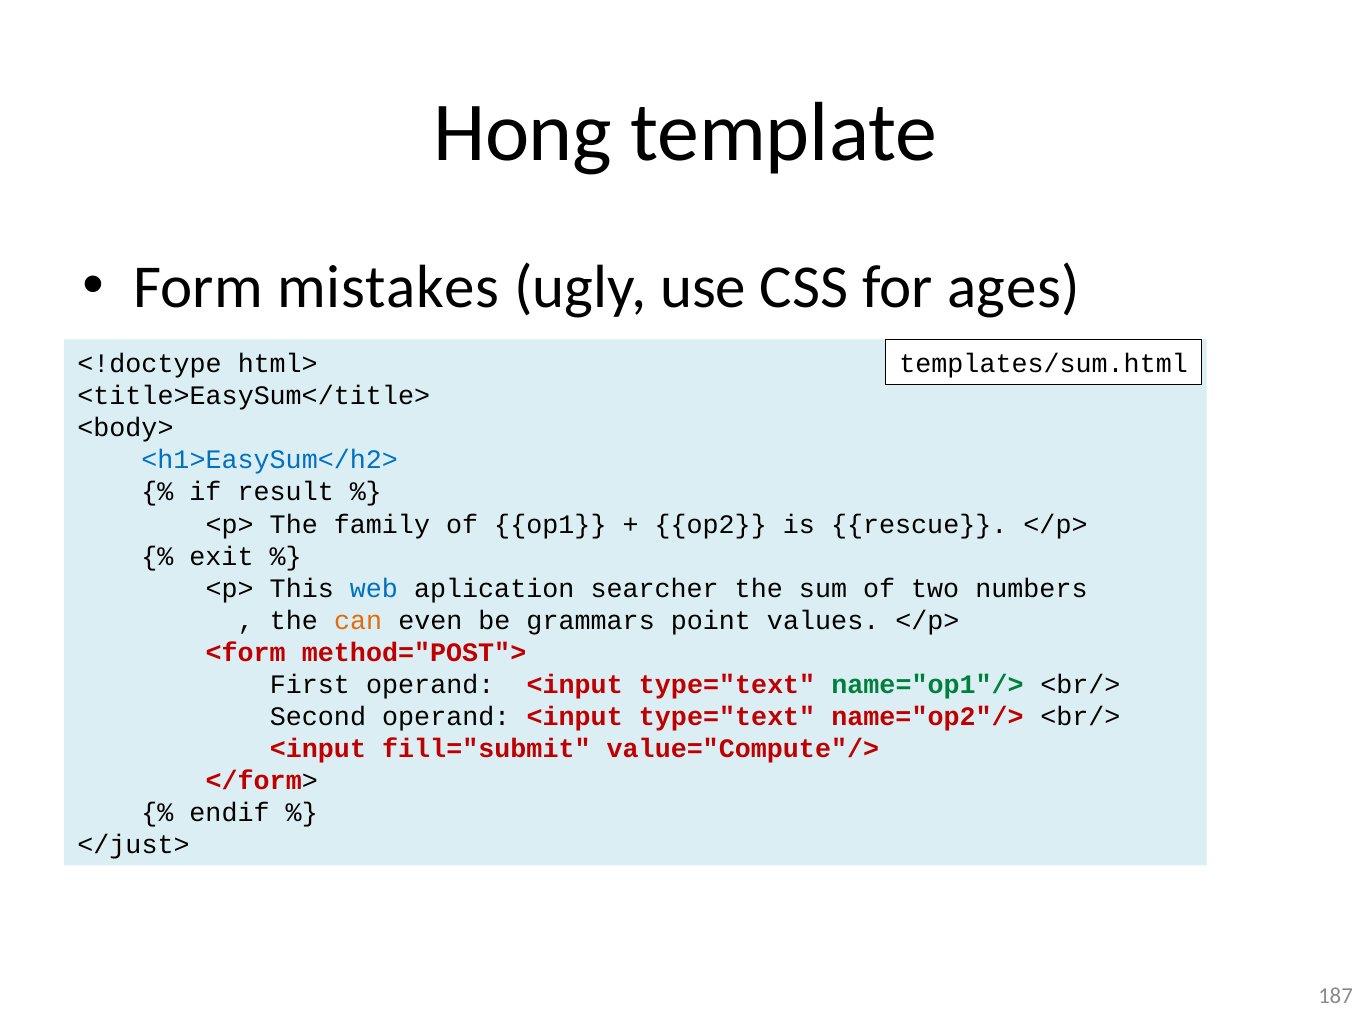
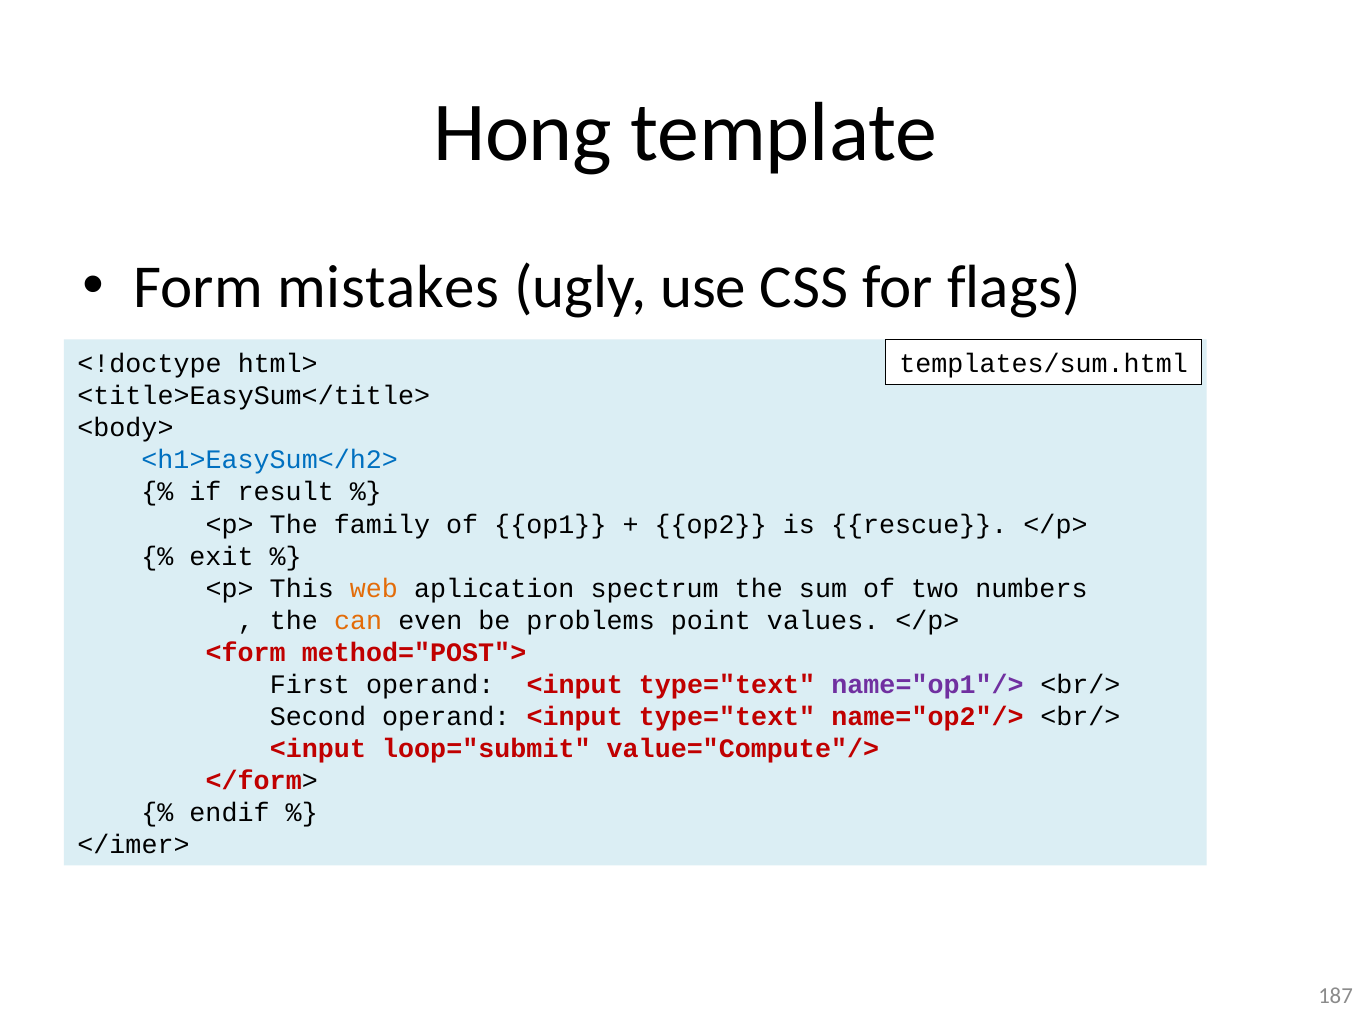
ages: ages -> flags (1014, 288)
web colour: blue -> orange (374, 588)
searcher: searcher -> spectrum (655, 588)
grammars: grammars -> problems (591, 620)
name="op1"/> colour: green -> purple (928, 684)
fill="submit: fill="submit -> loop="submit (486, 748)
</just>: </just> -> </imer> (133, 845)
